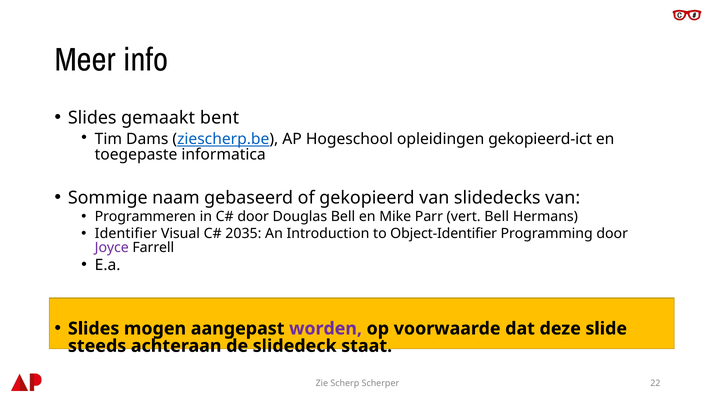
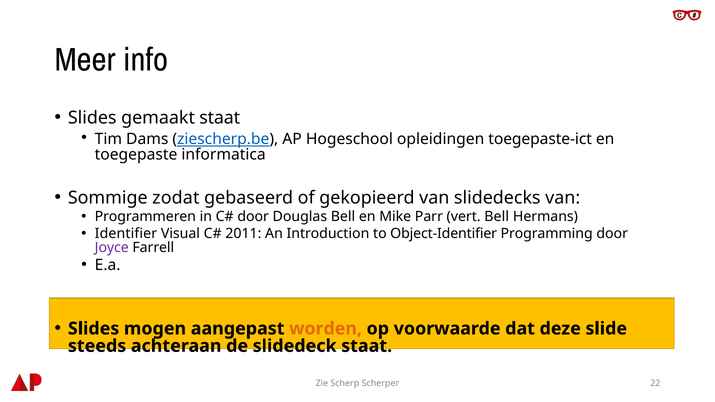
gemaakt bent: bent -> staat (220, 118)
gekopieerd-ict: gekopieerd-ict -> toegepaste-ict (540, 139)
naam: naam -> zodat (176, 198)
2035: 2035 -> 2011 (243, 234)
worden colour: purple -> orange (326, 329)
